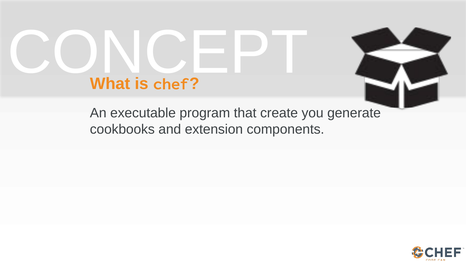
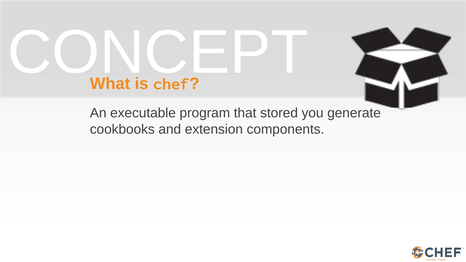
create: create -> stored (279, 113)
